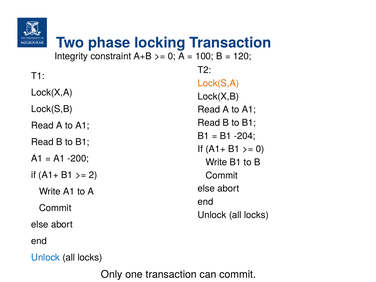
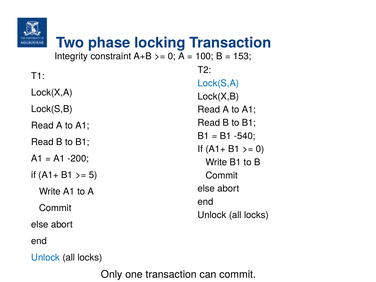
120: 120 -> 153 (242, 56)
Lock(S,A colour: orange -> blue (218, 83)
-204: -204 -> -540 (245, 136)
2: 2 -> 5 (93, 175)
